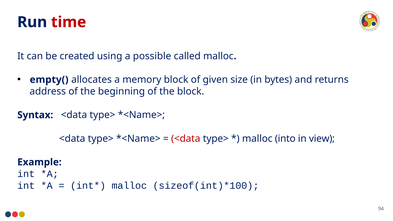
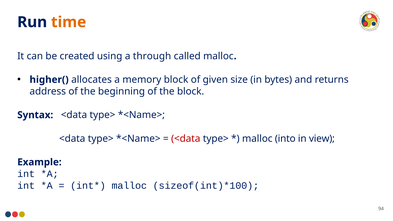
time colour: red -> orange (69, 22)
possible: possible -> through (152, 56)
empty(: empty( -> higher( (49, 80)
